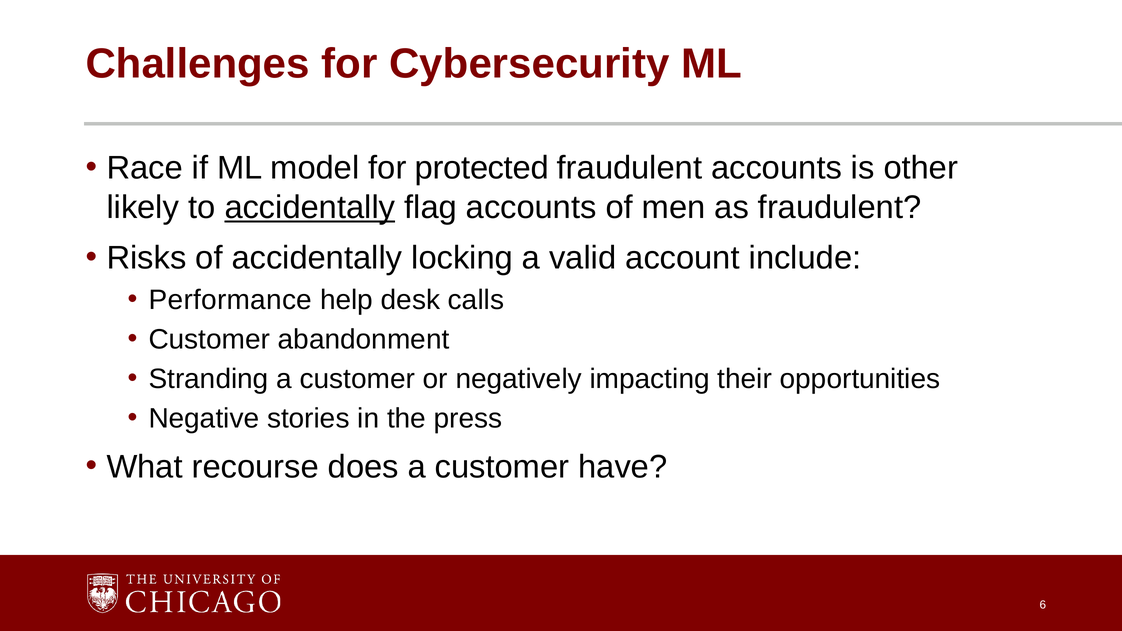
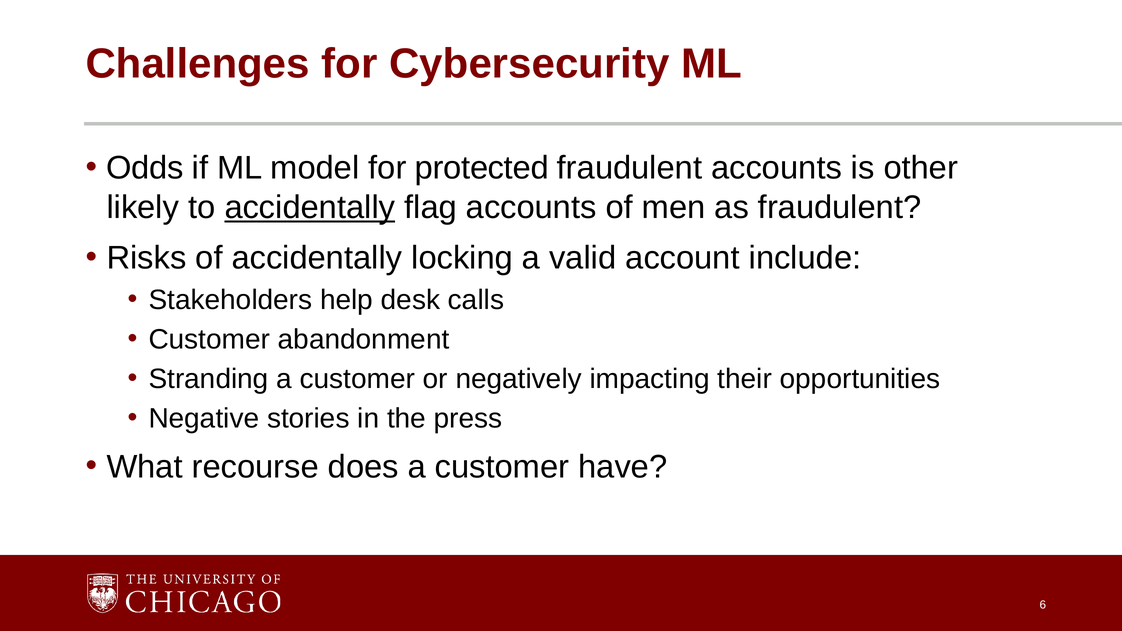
Race: Race -> Odds (145, 168)
Performance: Performance -> Stakeholders (230, 300)
